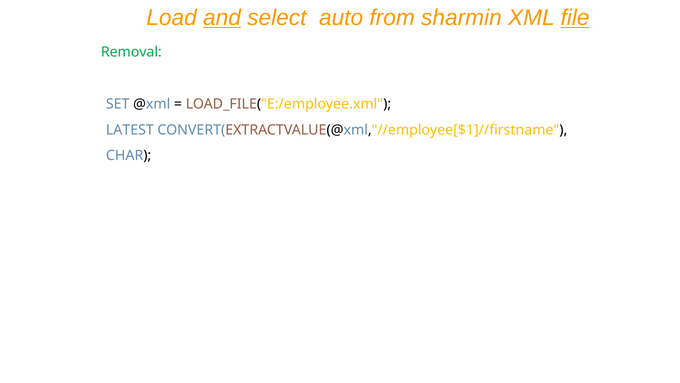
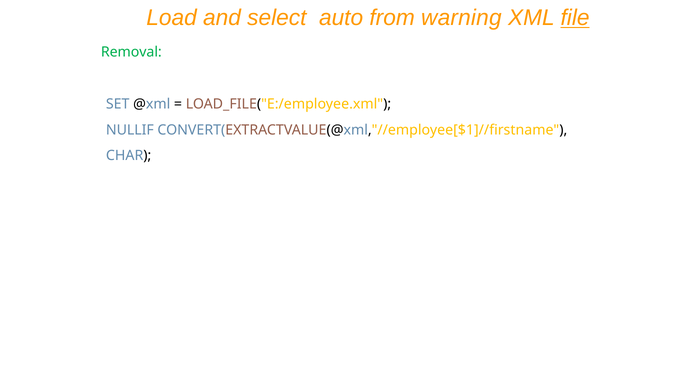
and underline: present -> none (222, 18)
sharmin: sharmin -> warning (461, 18)
LATEST: LATEST -> NULLIF (130, 130)
